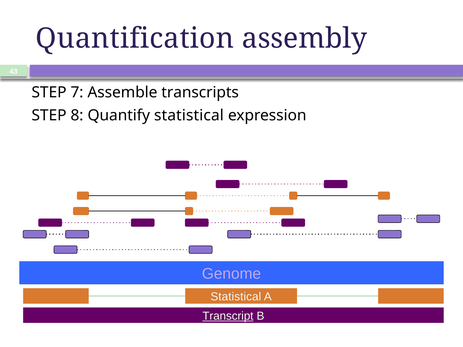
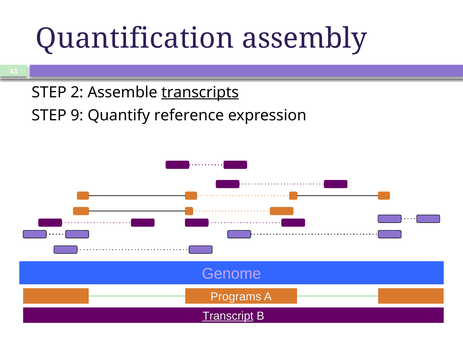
7: 7 -> 2 (77, 92)
transcripts underline: none -> present (200, 92)
8: 8 -> 9 (77, 115)
Quantify statistical: statistical -> reference (189, 115)
Statistical: Statistical -> Programs (236, 297)
